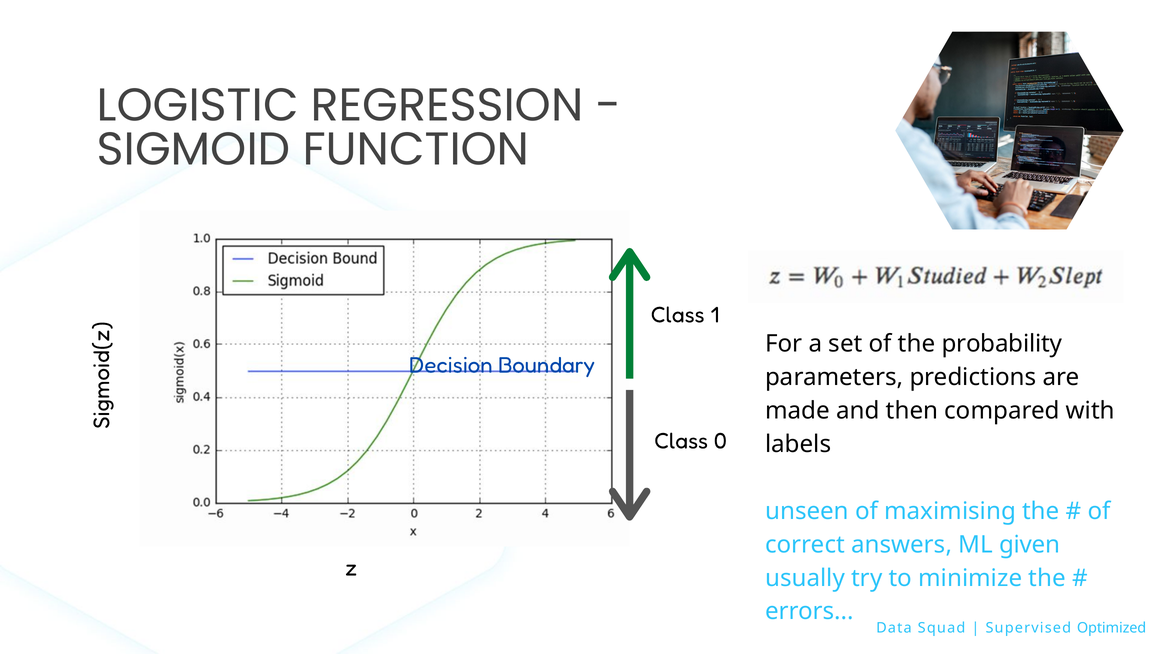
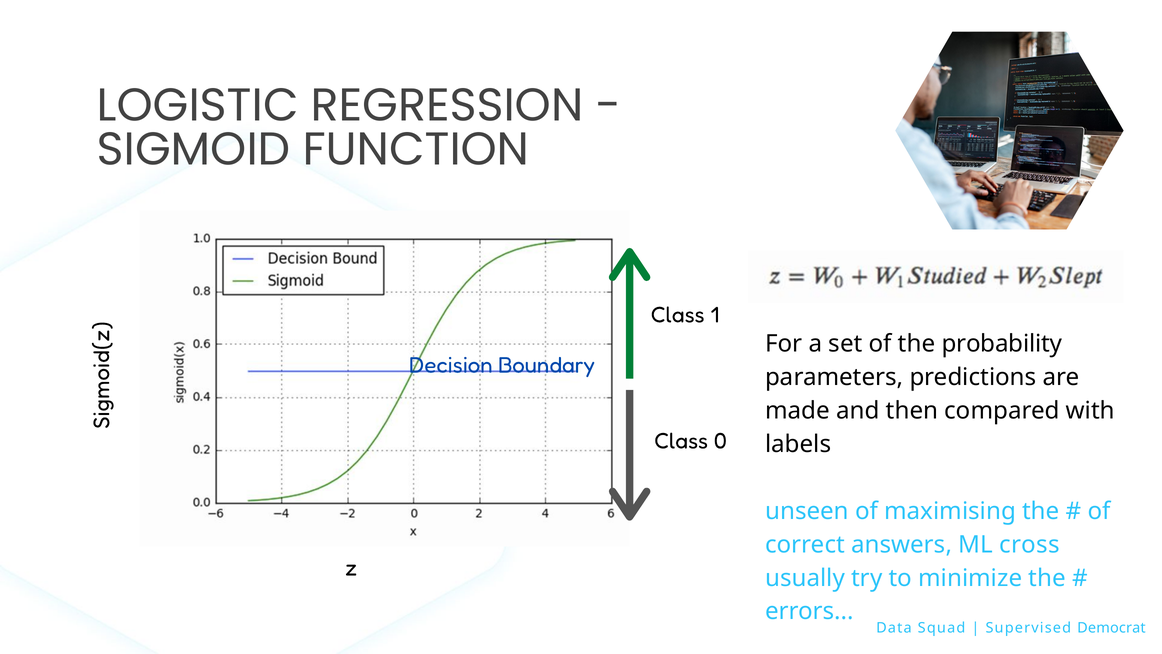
given: given -> cross (1029, 544)
Optimized: Optimized -> Democrat (1111, 628)
